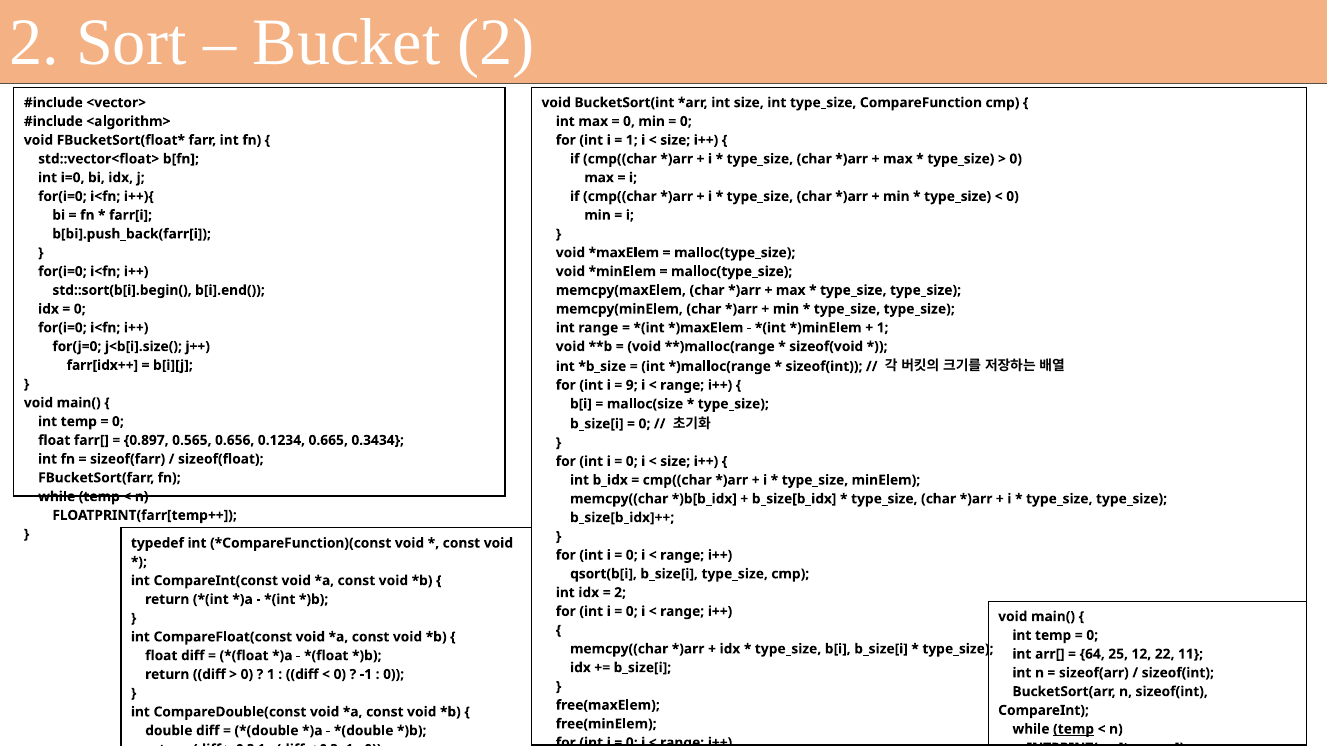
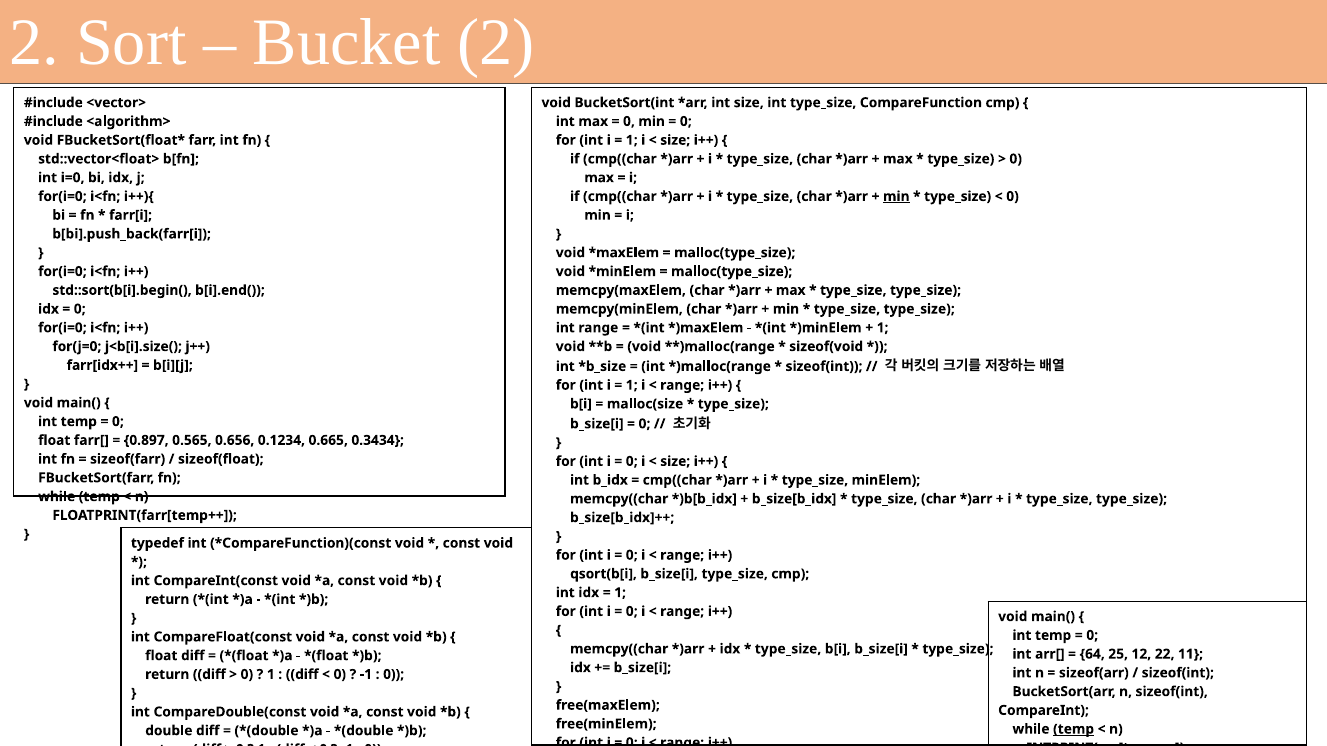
min underline: none -> present (896, 197)
9: 9 -> 1 (632, 385)
2: 2 -> 1 (620, 593)
